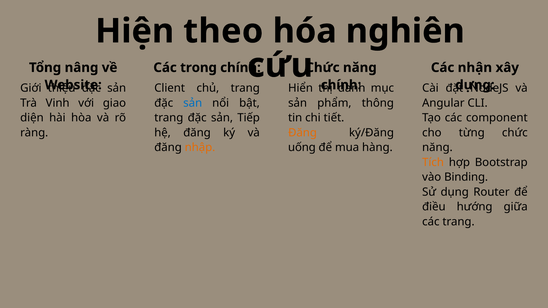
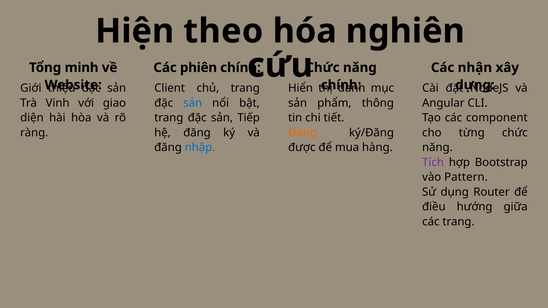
nâng: nâng -> minh (82, 68)
trong: trong -> phiên (199, 68)
nhập colour: orange -> blue (200, 148)
uống: uống -> được (302, 148)
Tích colour: orange -> purple (433, 162)
Binding: Binding -> Pattern (466, 177)
